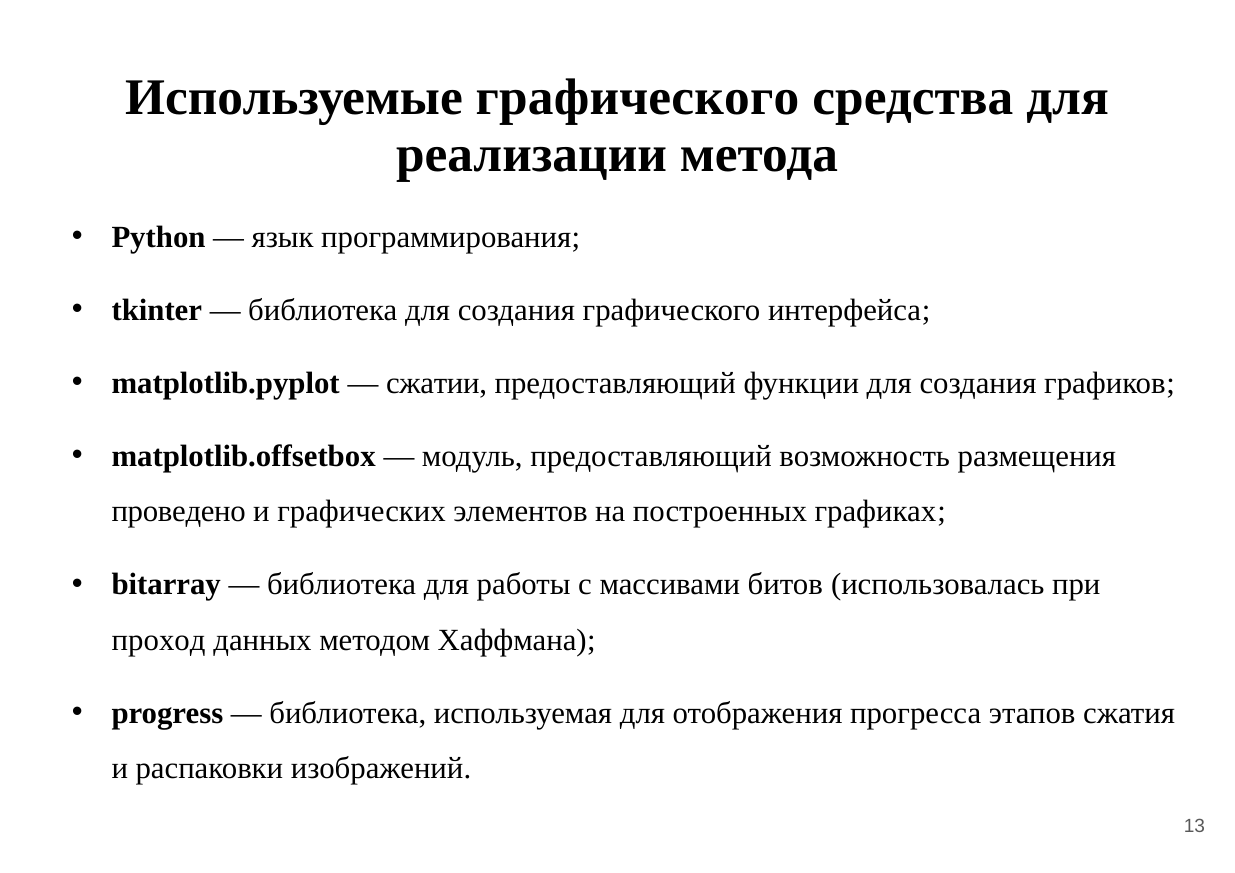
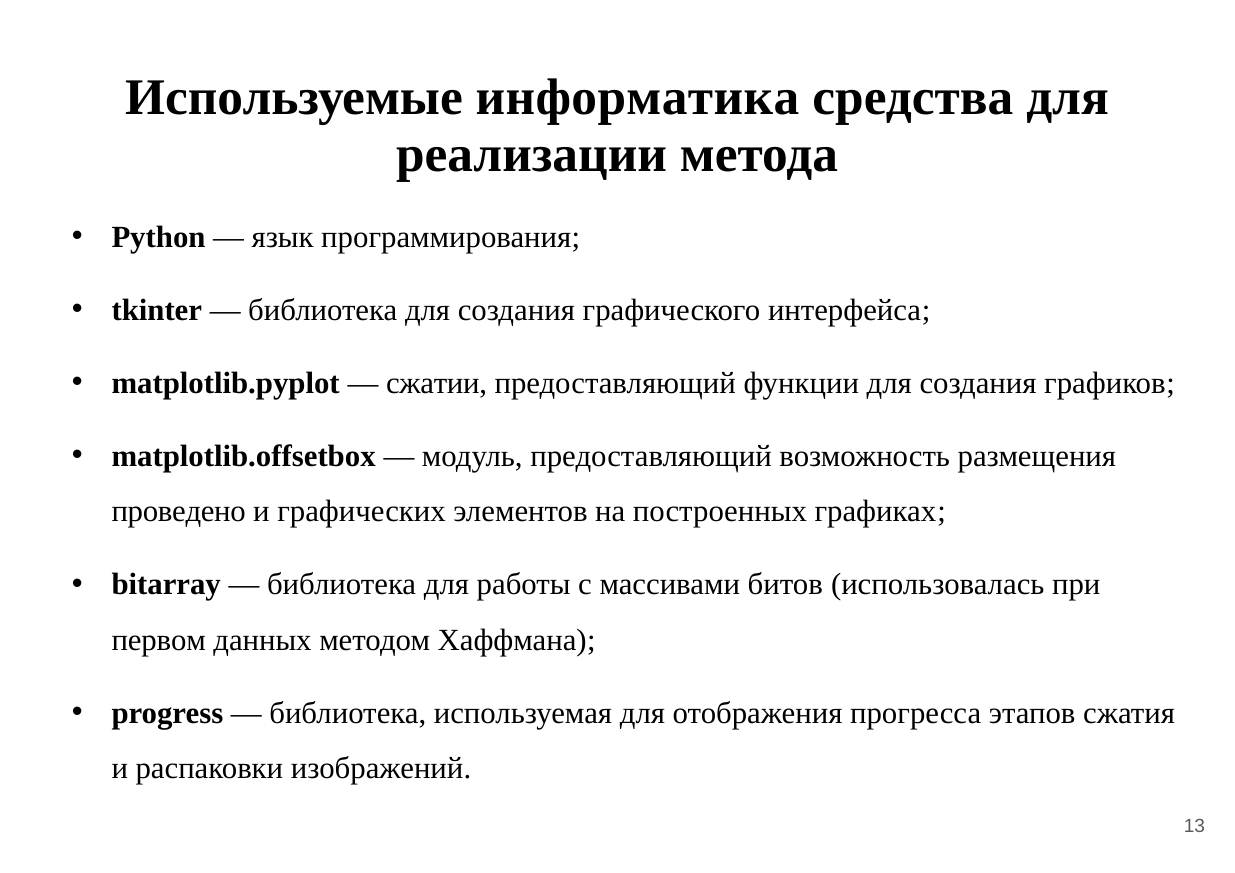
Используемые графического: графического -> информатика (637, 97)
проход: проход -> первом (159, 640)
